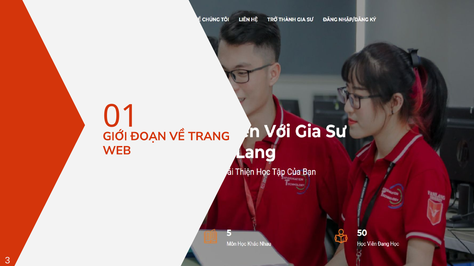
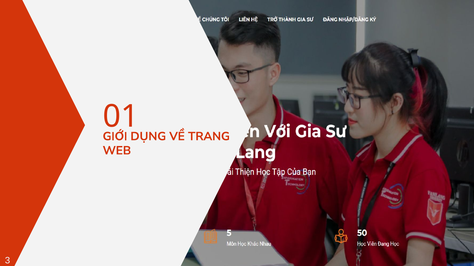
ĐOẠN: ĐOẠN -> DỤNG (148, 137)
